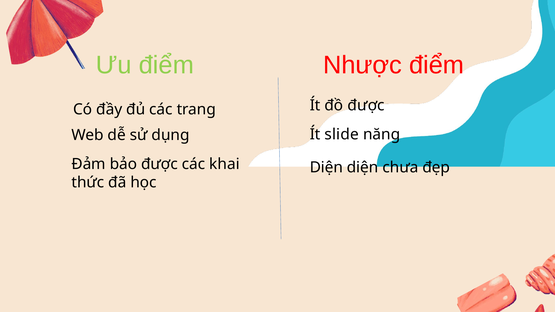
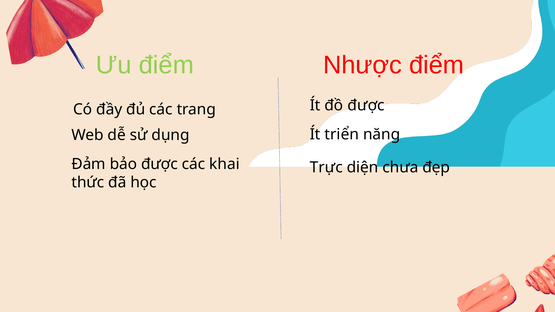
slide: slide -> triển (342, 134)
Diện: Diện -> Trực (326, 167)
